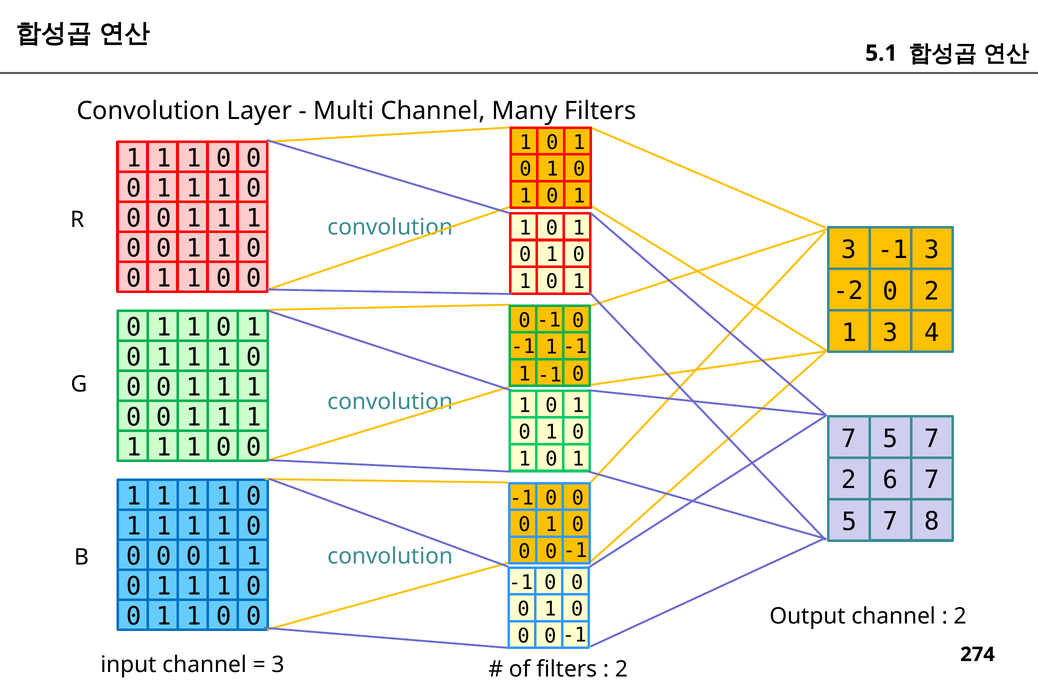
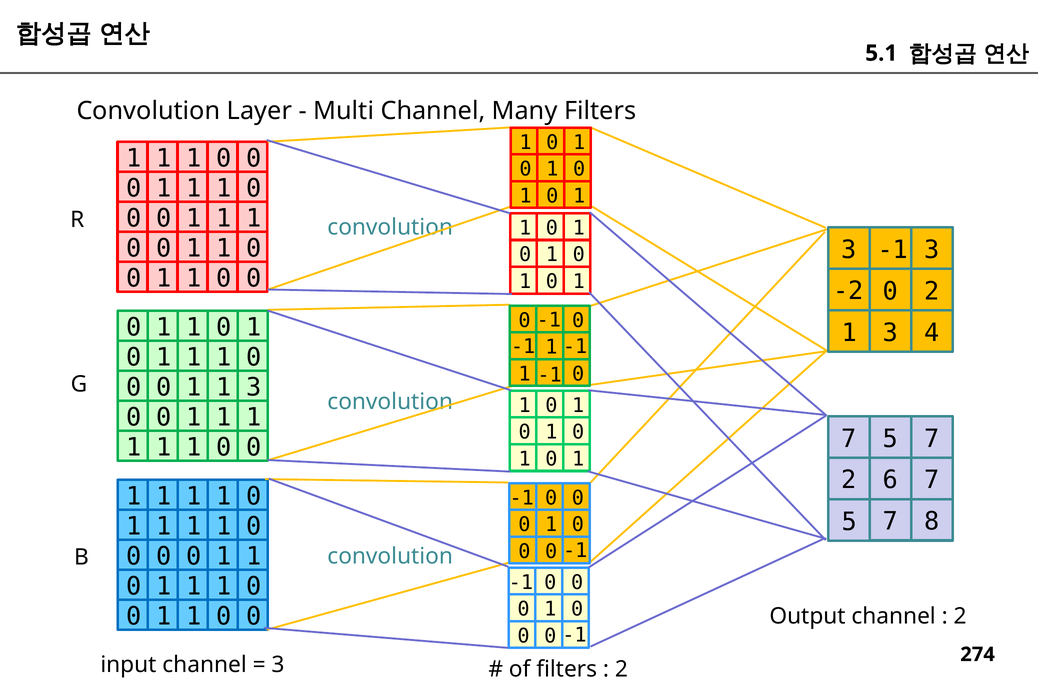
1: 1 -> 3 (254, 387)
